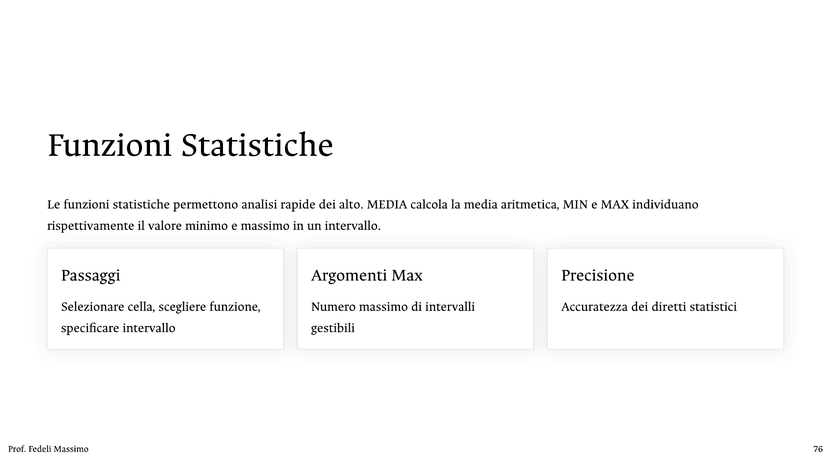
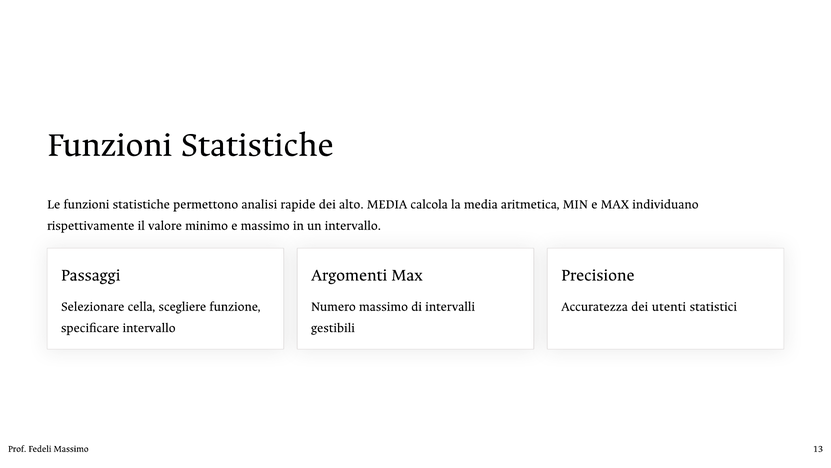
diretti: diretti -> utenti (669, 306)
76: 76 -> 13 (818, 448)
